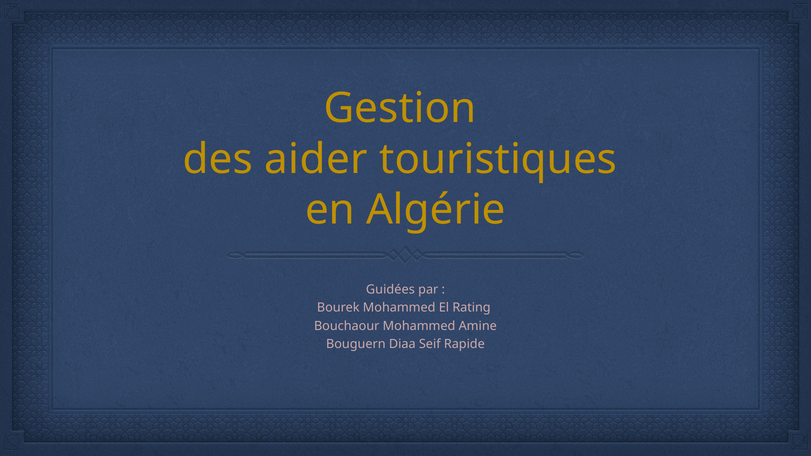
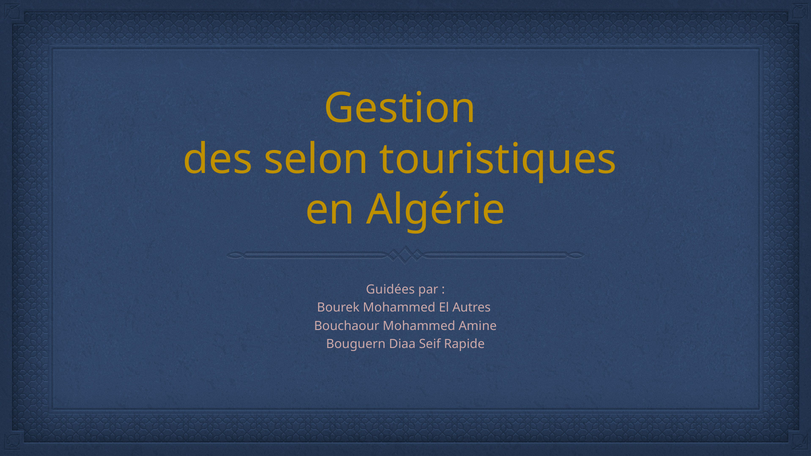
aider: aider -> selon (316, 159)
Rating: Rating -> Autres (472, 308)
